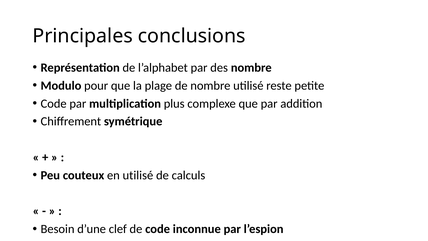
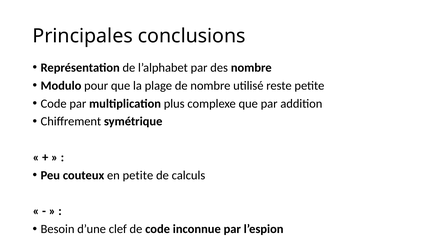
en utilisé: utilisé -> petite (138, 175)
